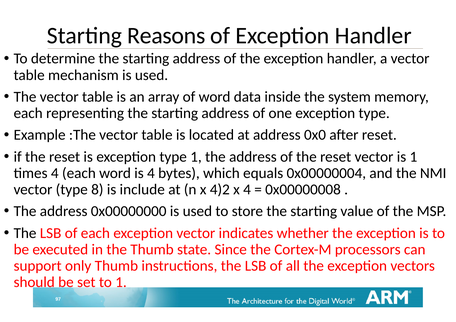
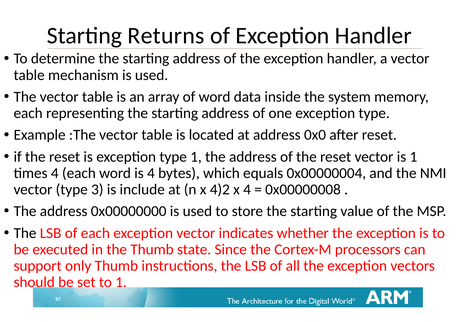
Reasons: Reasons -> Returns (166, 36)
8: 8 -> 3 (97, 190)
